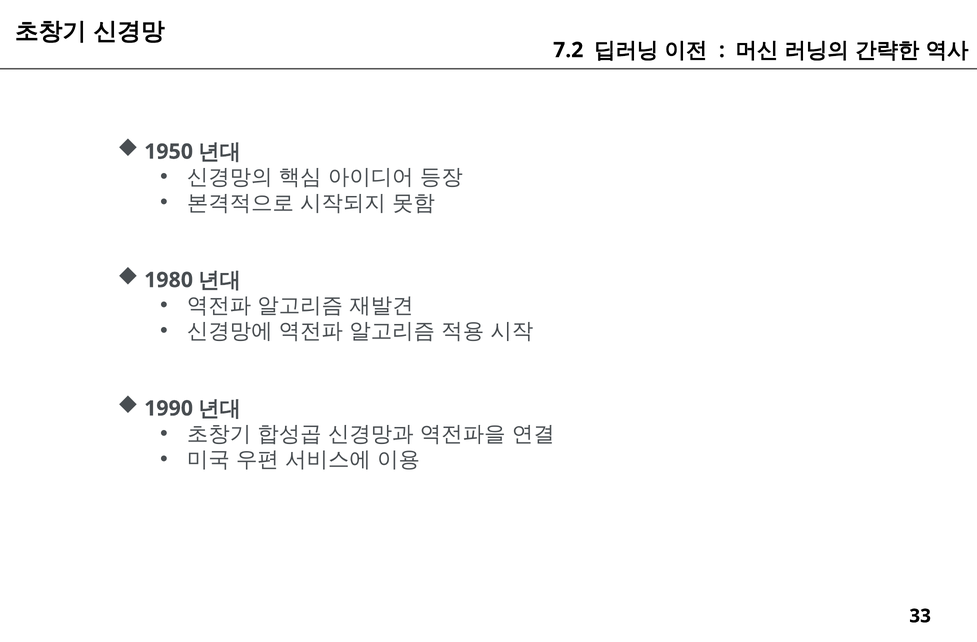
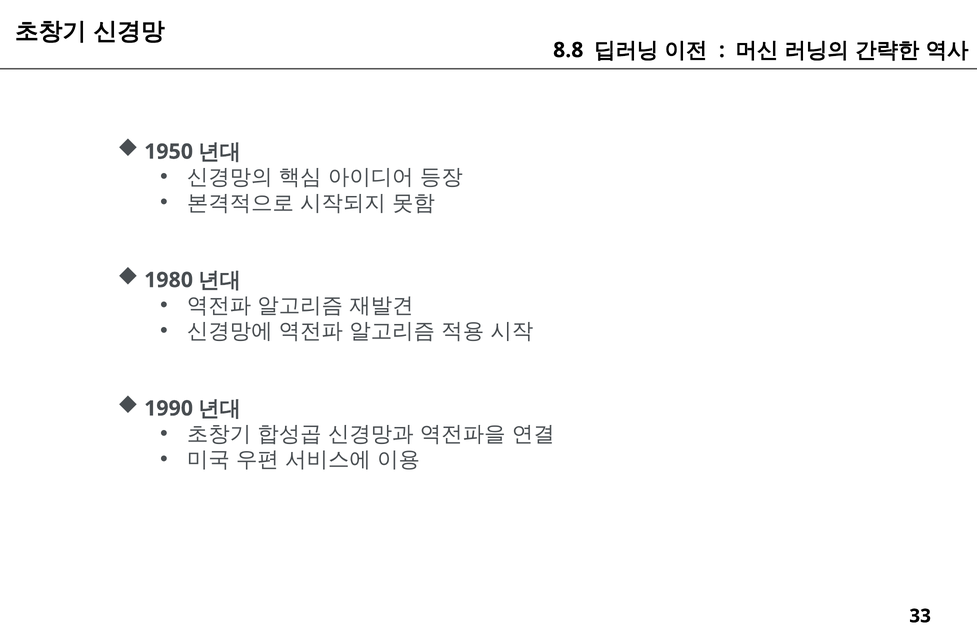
7.2: 7.2 -> 8.8 (568, 50)
